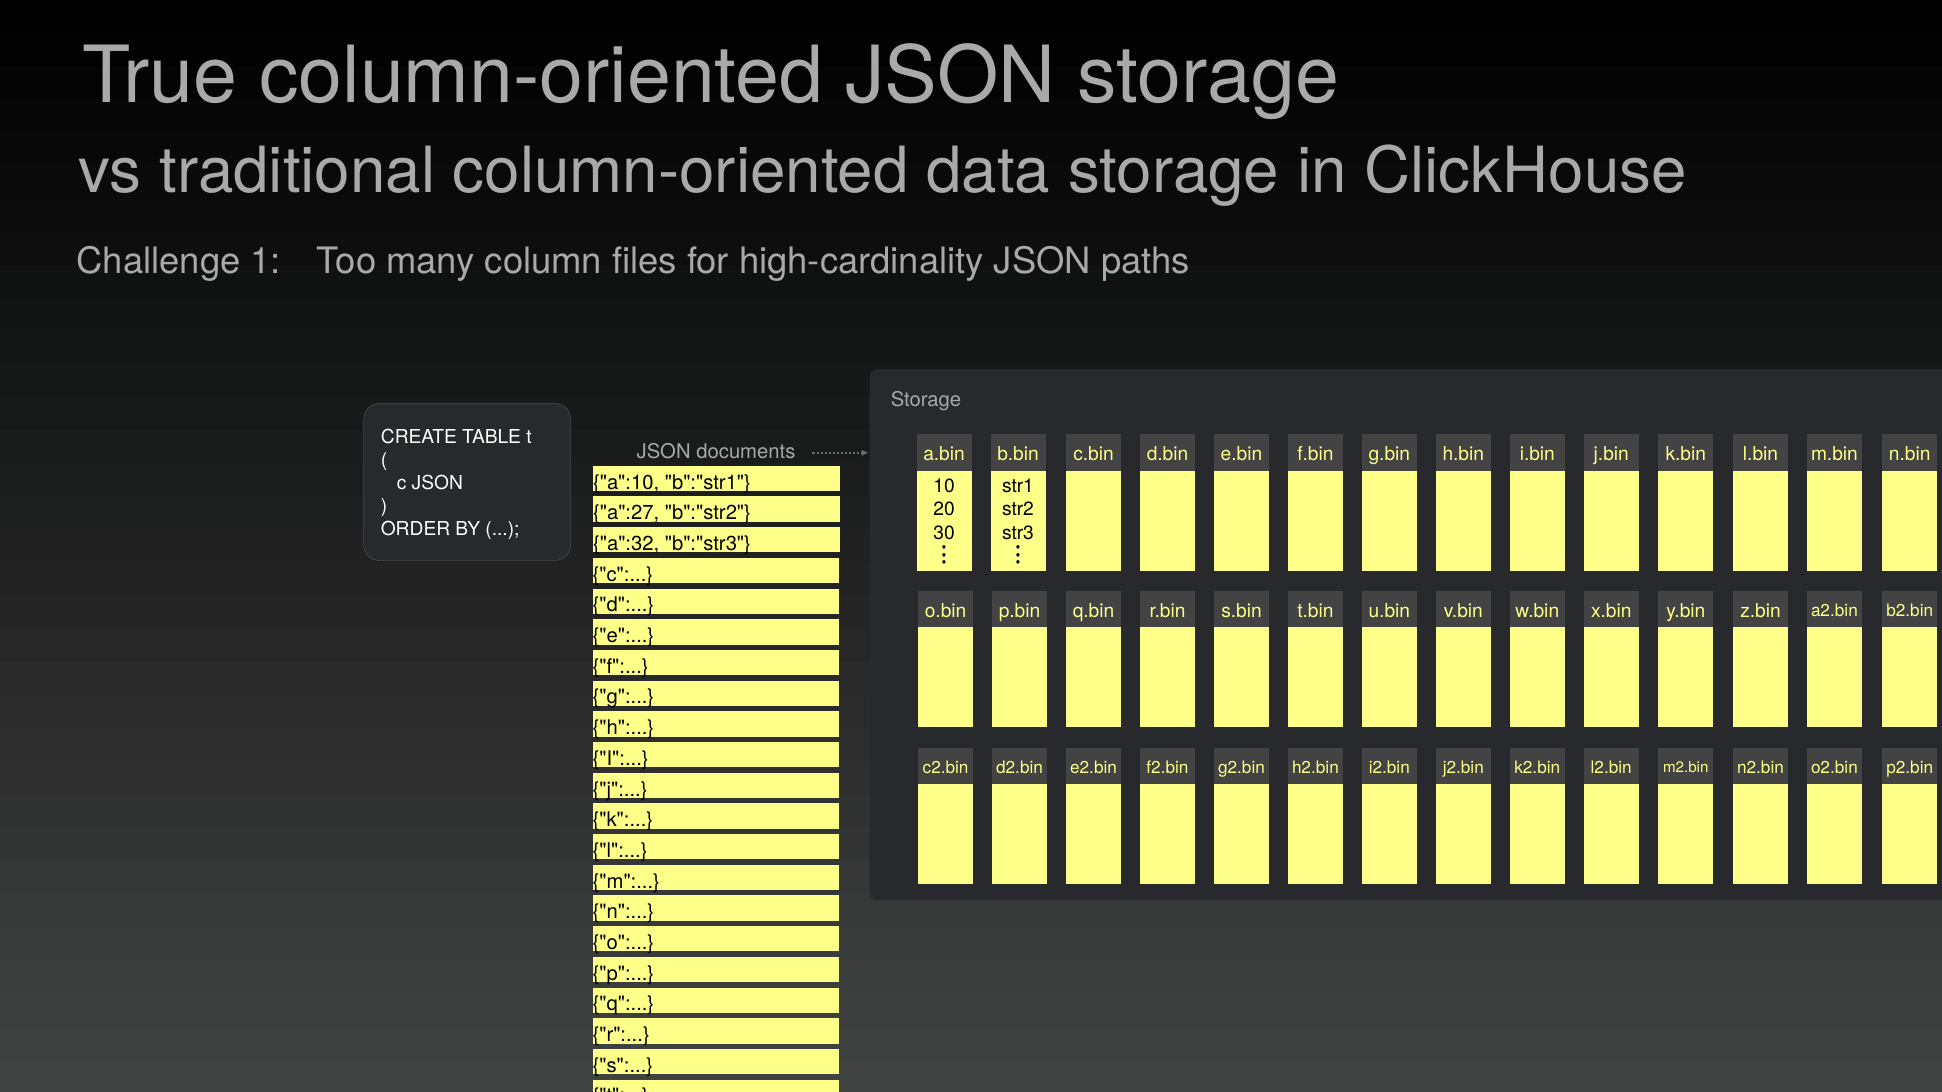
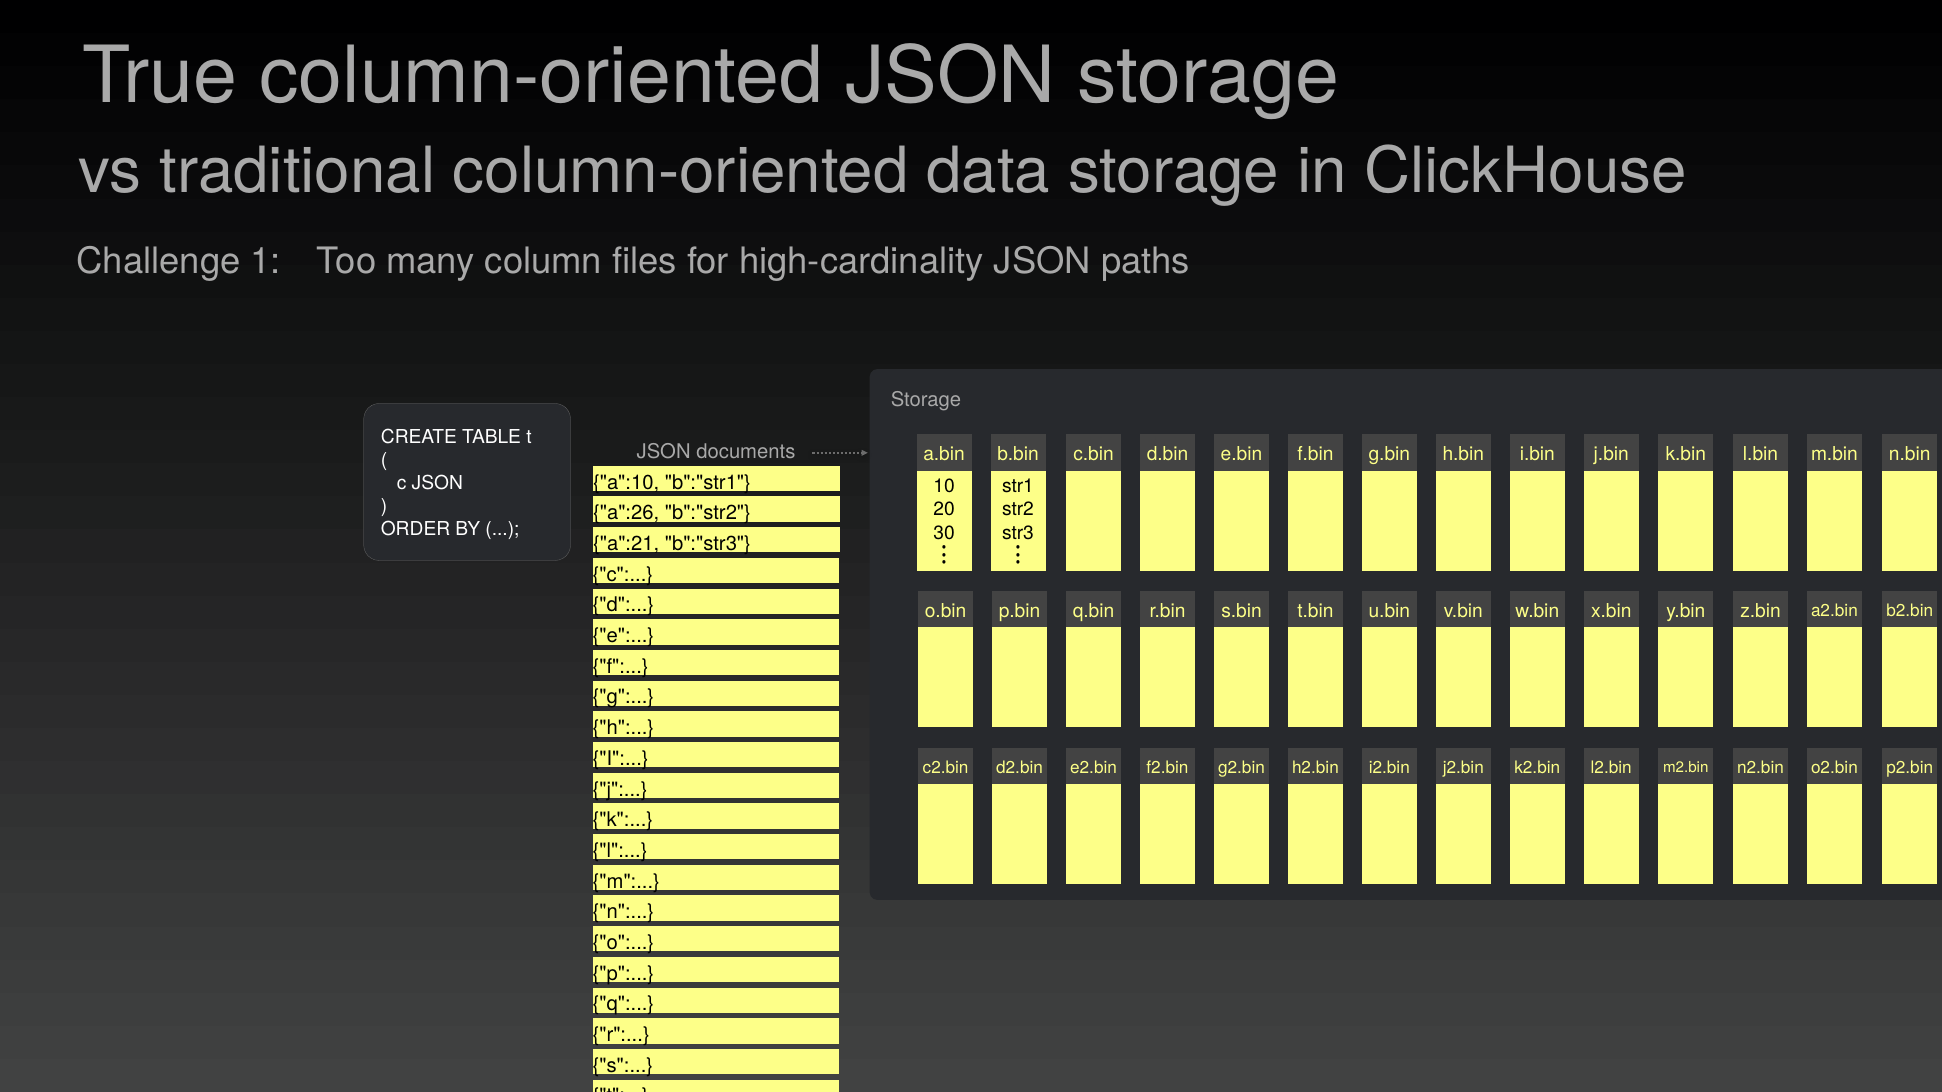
a":27: a":27 -> a":26 (626, 513)
a":32: a":32 -> a":21 (626, 544)
